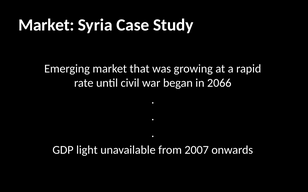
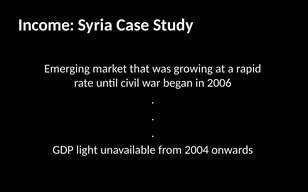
Market: Market -> Income (46, 25)
2066: 2066 -> 2006 (219, 83)
2007: 2007 -> 2004 (197, 150)
